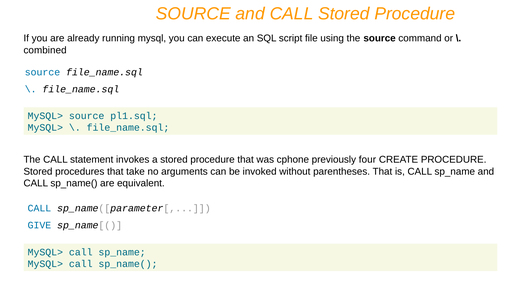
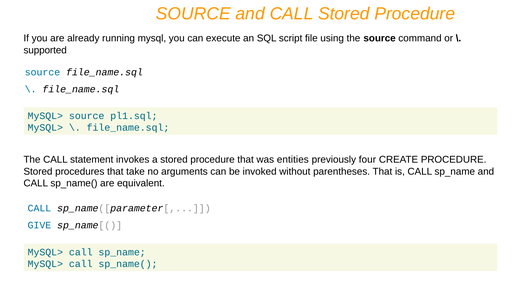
combined: combined -> supported (45, 50)
cphone: cphone -> entities (293, 160)
